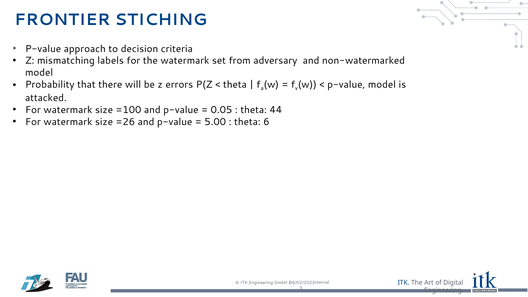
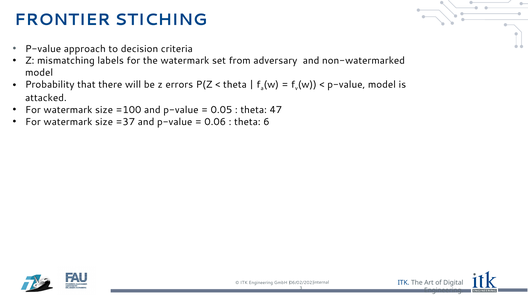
44: 44 -> 47 (276, 110)
=26: =26 -> =37 (125, 122)
5.00: 5.00 -> 0.06 (215, 122)
